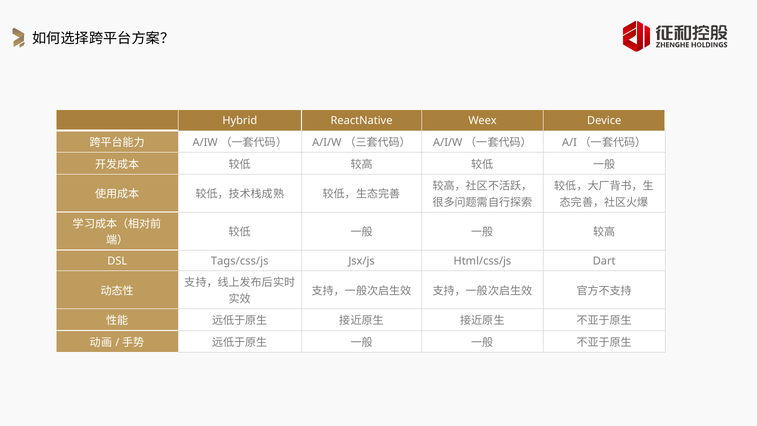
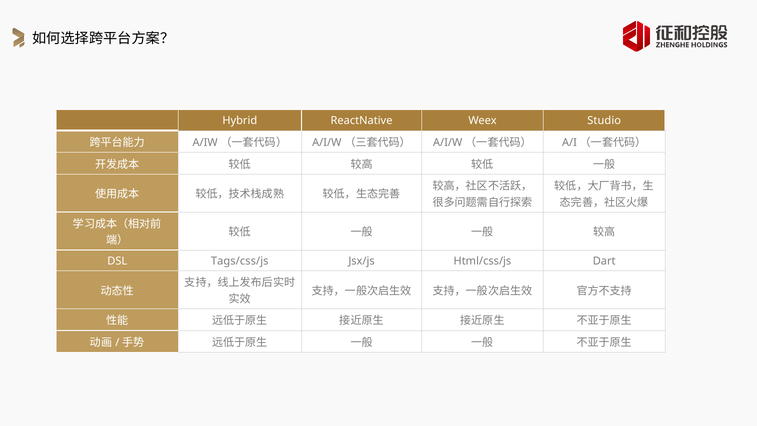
Device: Device -> Studio (604, 121)
